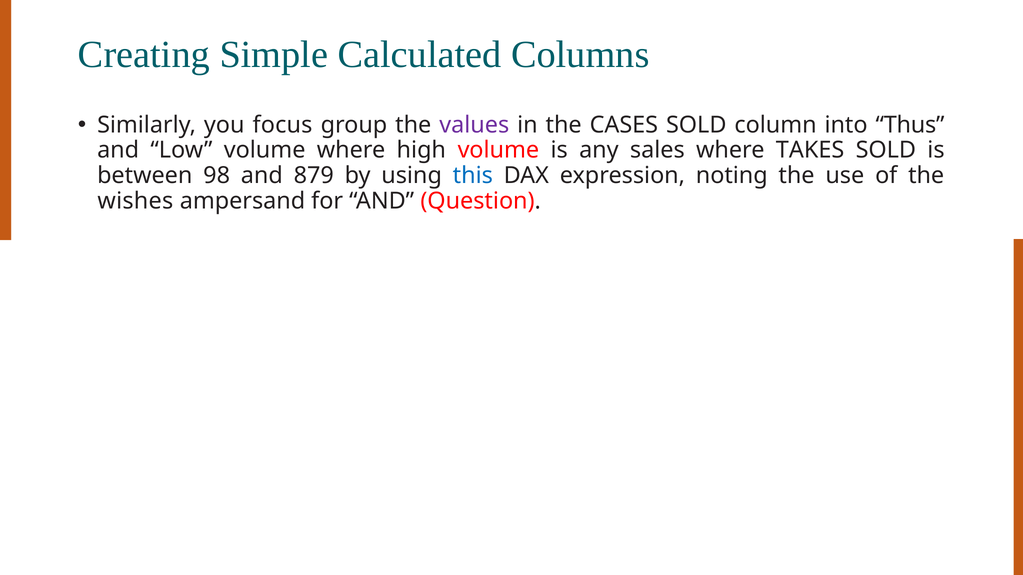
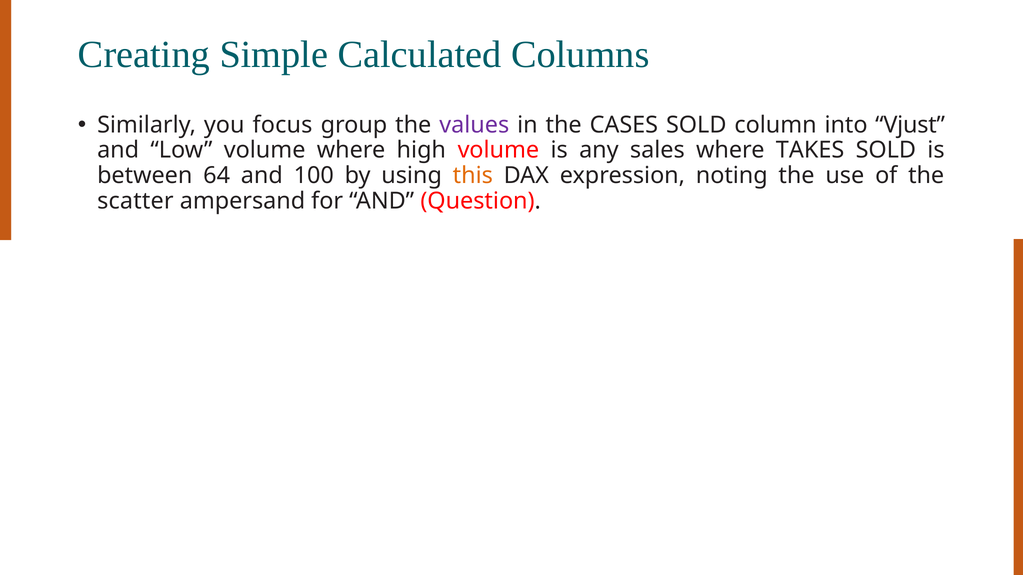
Thus: Thus -> Vjust (910, 125)
98: 98 -> 64 (217, 176)
879: 879 -> 100 (314, 176)
this colour: blue -> orange (473, 176)
wishes: wishes -> scatter (135, 201)
